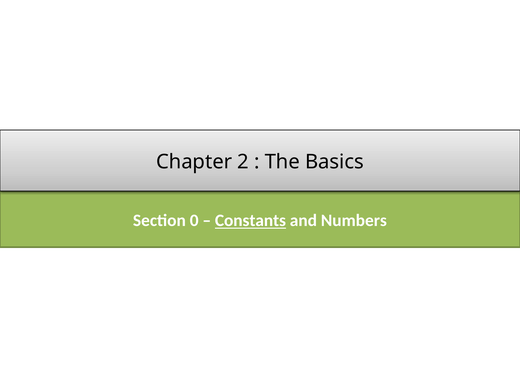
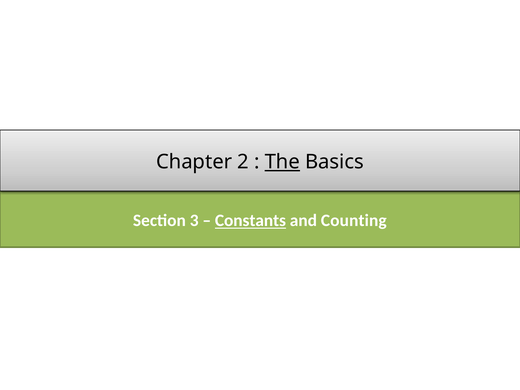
The underline: none -> present (282, 162)
0: 0 -> 3 (194, 221)
Numbers: Numbers -> Counting (354, 221)
